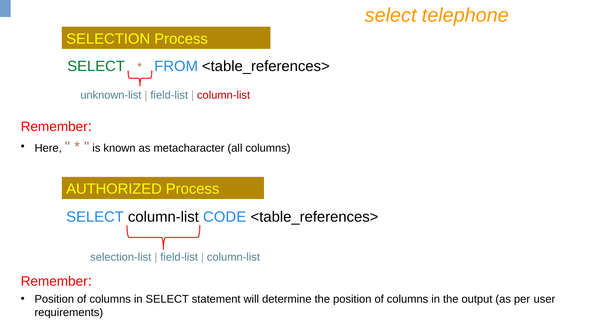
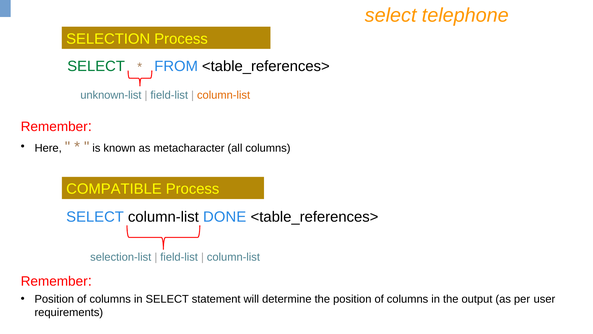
column-list colour: red -> orange (224, 95)
AUTHORIZED: AUTHORIZED -> COMPATIBLE (114, 189)
CODE: CODE -> DONE (225, 217)
